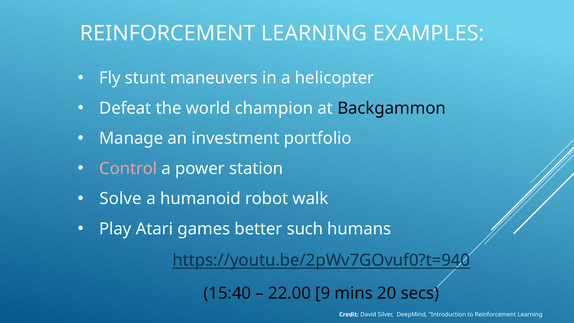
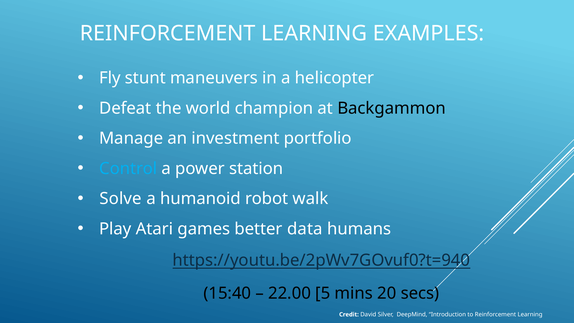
Control colour: pink -> light blue (128, 169)
such: such -> data (305, 229)
9: 9 -> 5 (323, 293)
